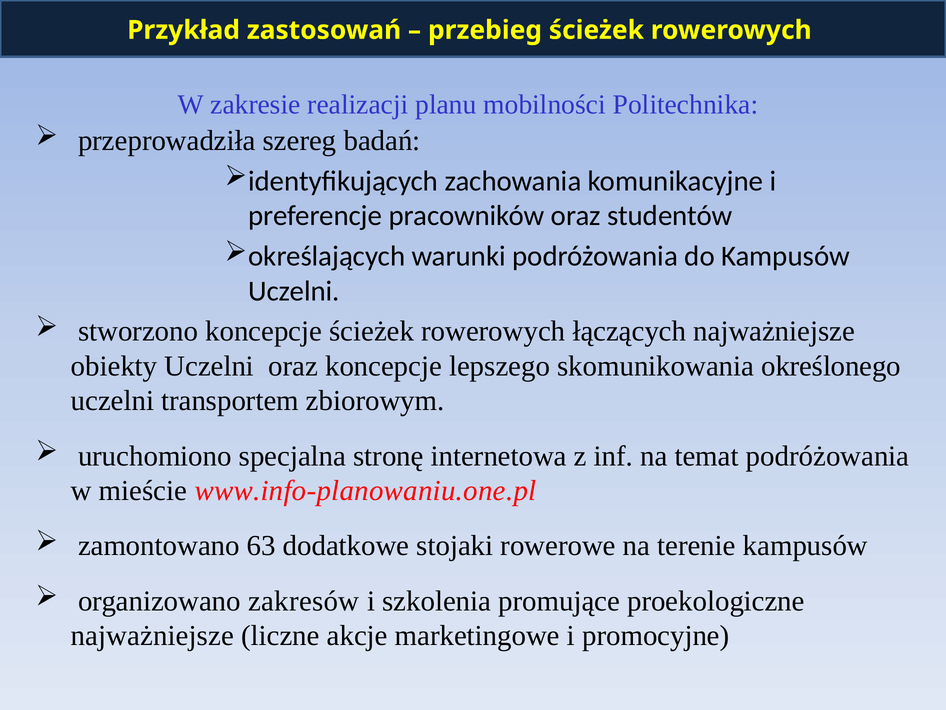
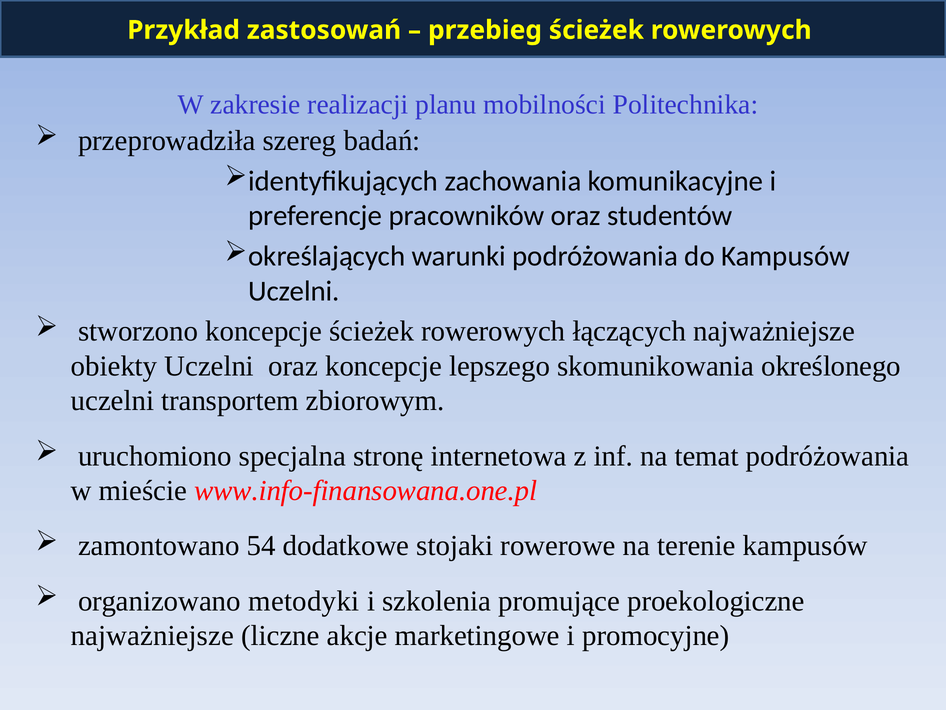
www.info-planowaniu.one.pl: www.info-planowaniu.one.pl -> www.info-finansowana.one.pl (366, 490)
63: 63 -> 54 (261, 545)
zakresów: zakresów -> metodyki (304, 601)
